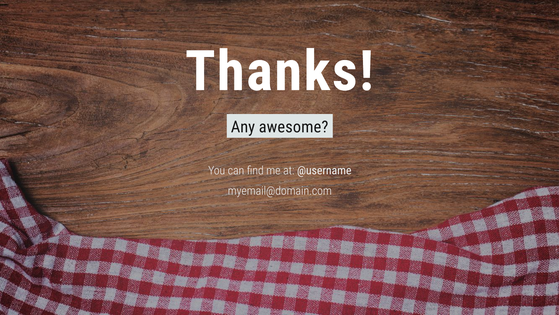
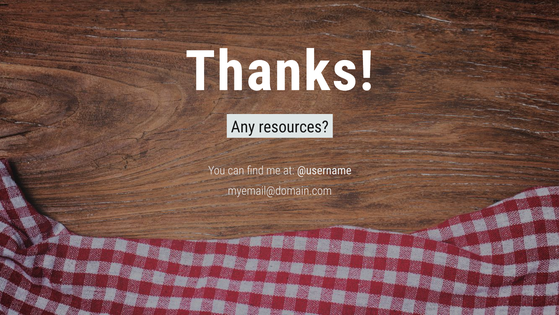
awesome: awesome -> resources (294, 127)
